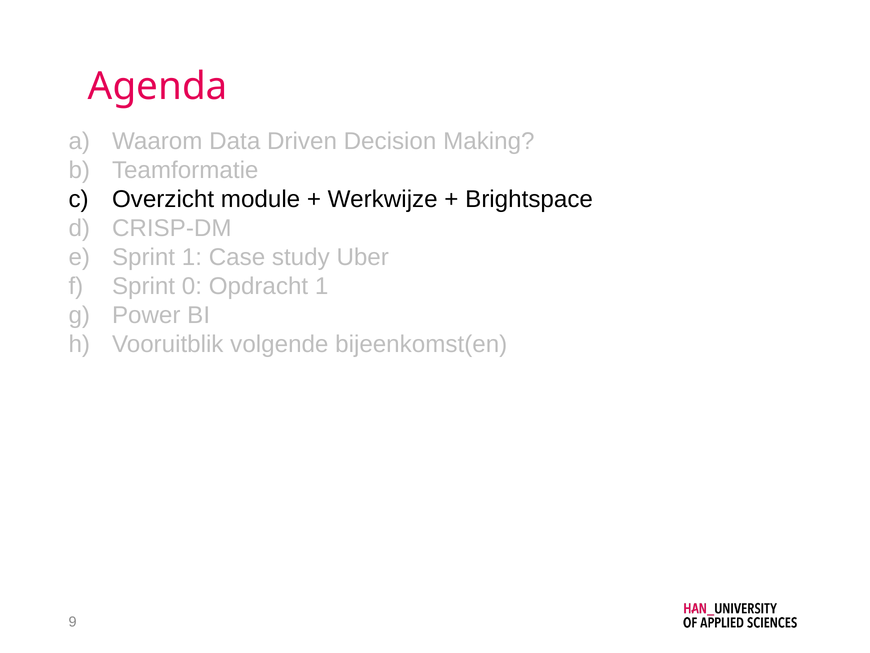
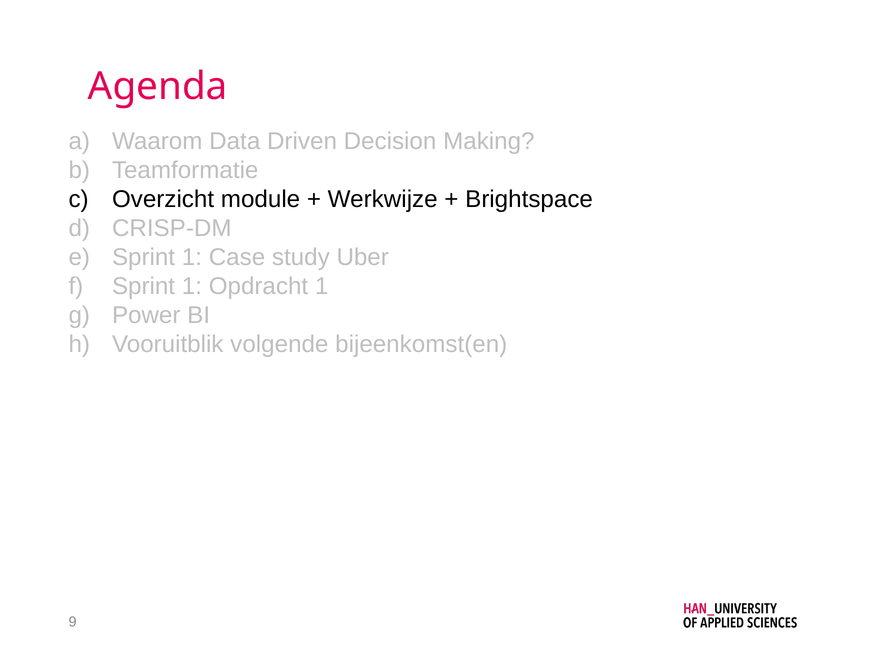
0: 0 -> 1 (192, 286)
